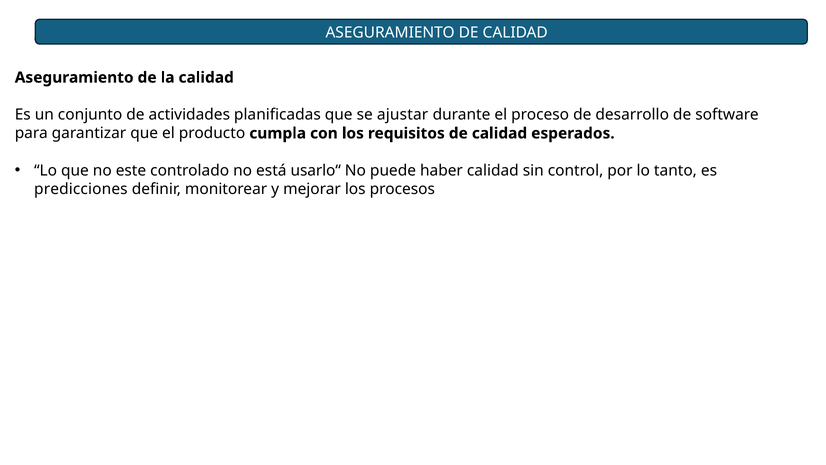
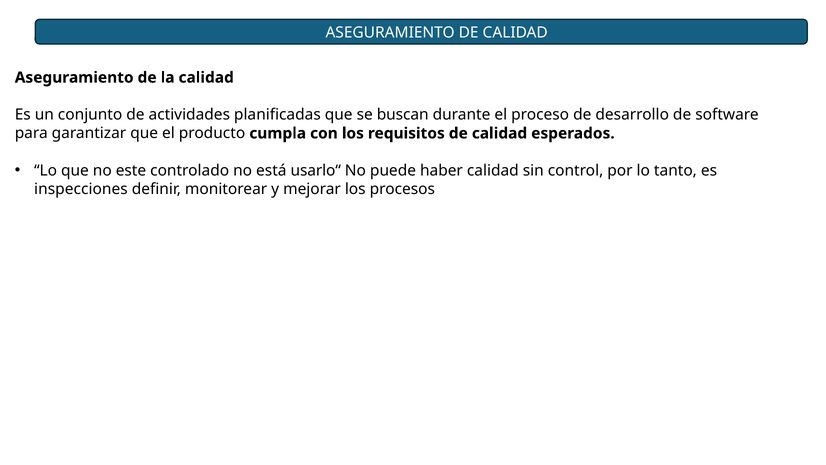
ajustar: ajustar -> buscan (403, 115)
predicciones: predicciones -> inspecciones (81, 189)
